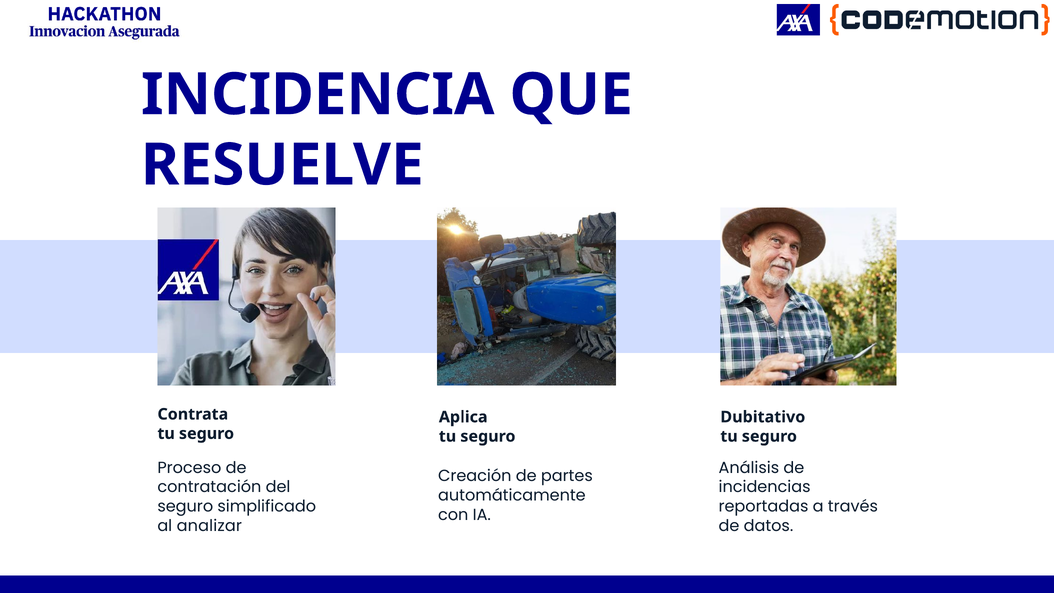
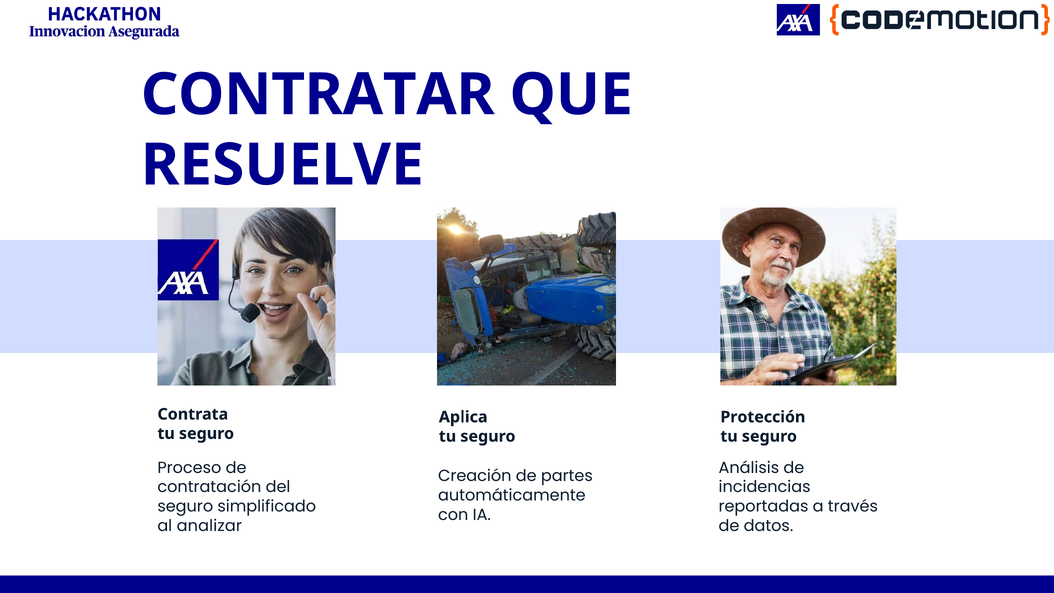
INCIDENCIA: INCIDENCIA -> CONTRATAR (318, 95)
Dubitativo: Dubitativo -> Protección (763, 417)
